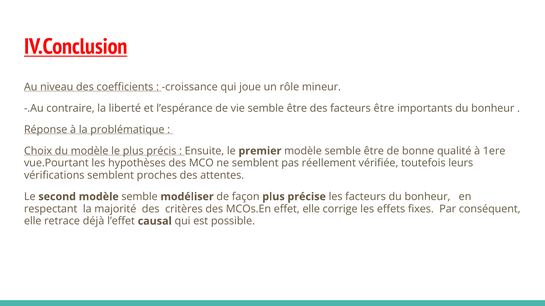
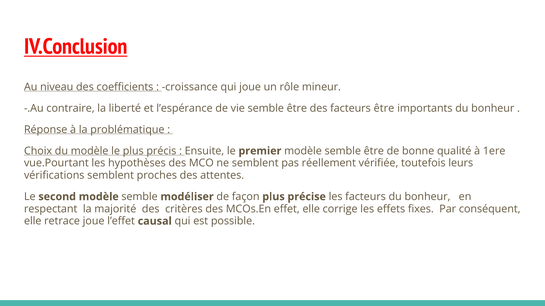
retrace déjà: déjà -> joue (94, 222)
